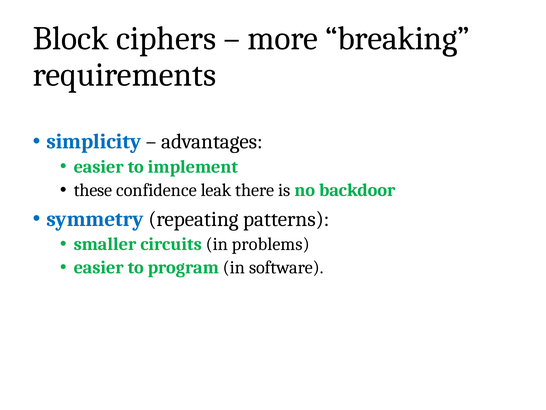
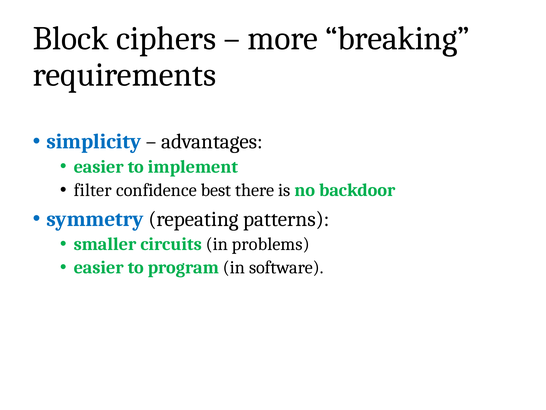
these: these -> filter (93, 190)
leak: leak -> best (216, 190)
